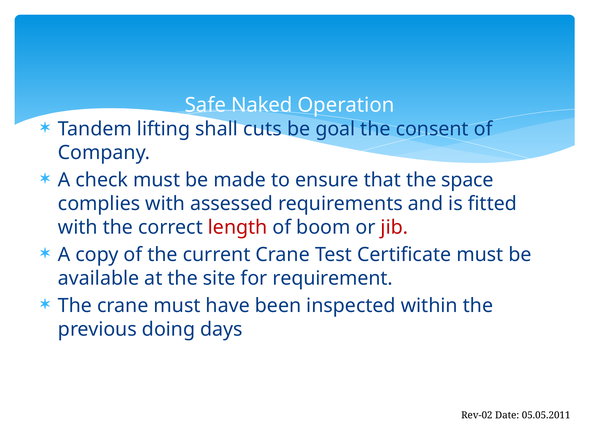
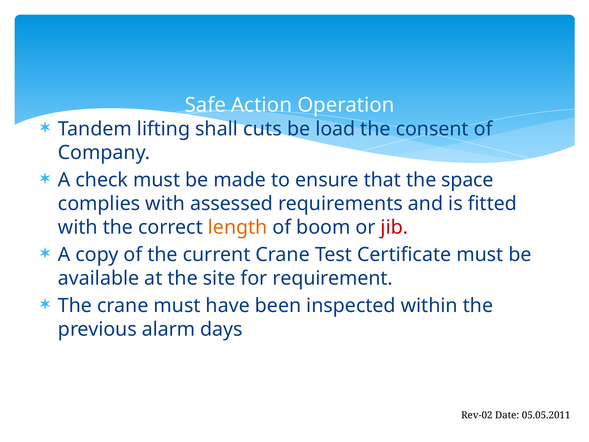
Naked: Naked -> Action (262, 105)
goal: goal -> load (335, 129)
length colour: red -> orange (238, 227)
doing: doing -> alarm (169, 329)
